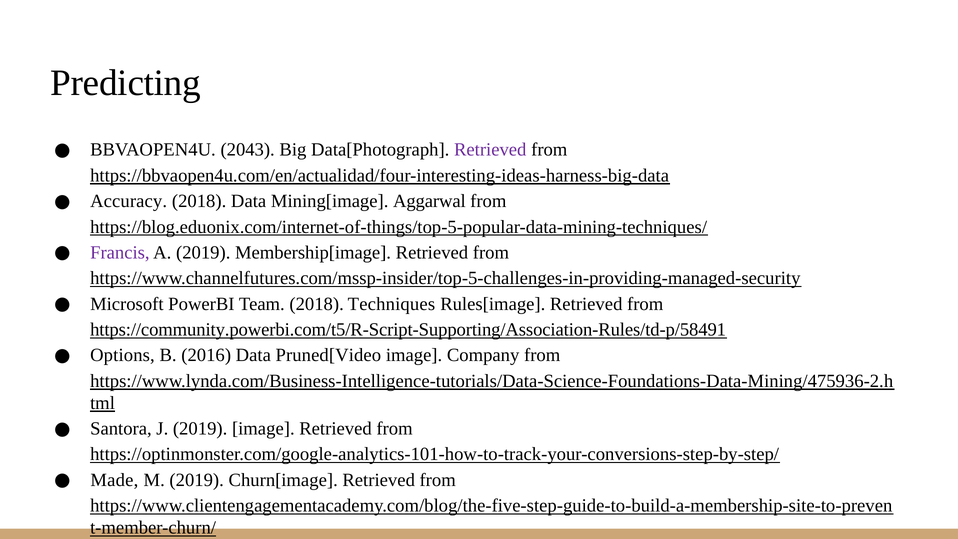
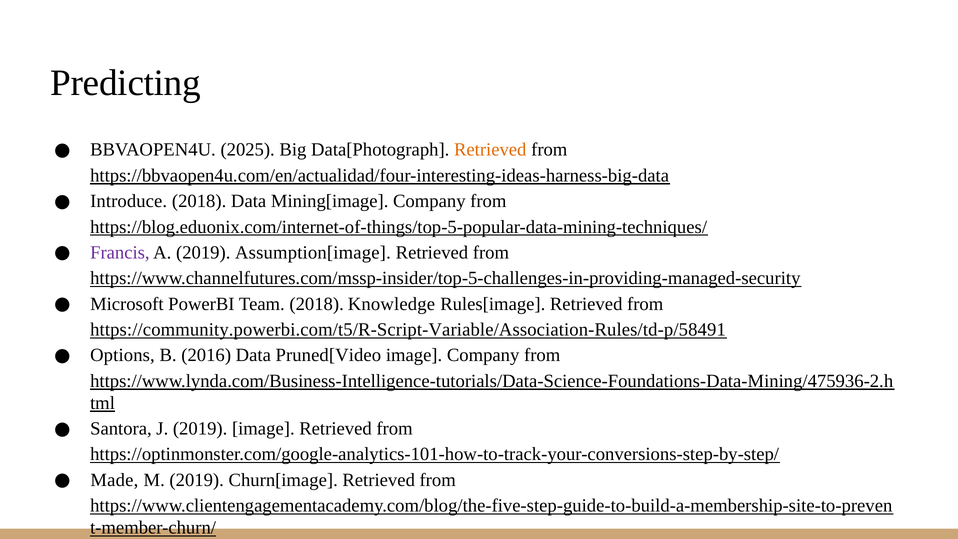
2043: 2043 -> 2025 (248, 150)
Retrieved colour: purple -> orange (490, 150)
Accuracy: Accuracy -> Introduce (129, 201)
Mining[image Aggarwal: Aggarwal -> Company (429, 201)
Membership[image: Membership[image -> Assumption[image (313, 253)
Techniques: Techniques -> Knowledge (391, 304)
https://community.powerbi.com/t5/R-Script-Supporting/Association-Rules/td-p/58491: https://community.powerbi.com/t5/R-Script-Supporting/Association-Rules/td-p/58491 -> https://community.powerbi.com/t5/R-Script-Variable/Association-Rules/td-p/58491 (408, 330)
